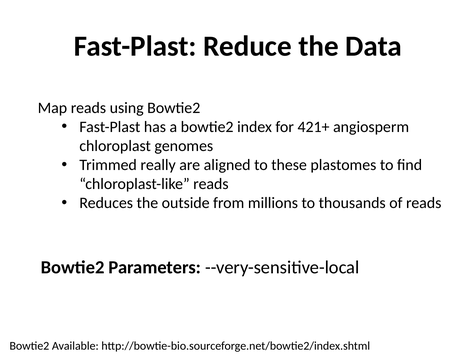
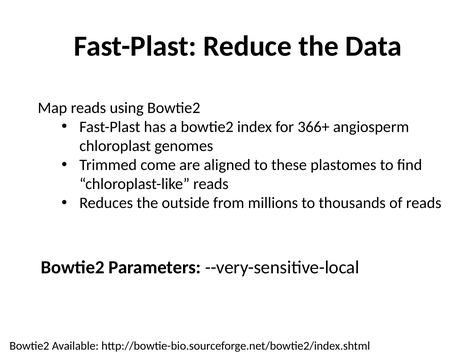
421+: 421+ -> 366+ (314, 127)
really: really -> come (158, 165)
